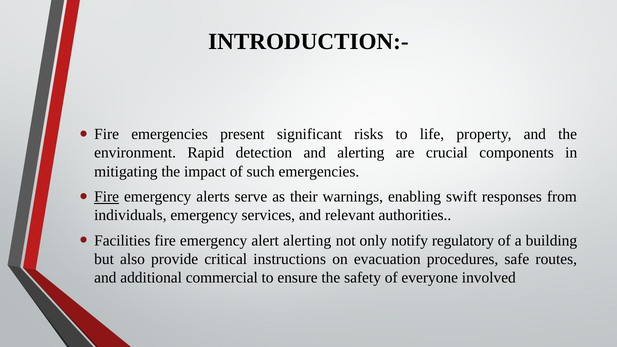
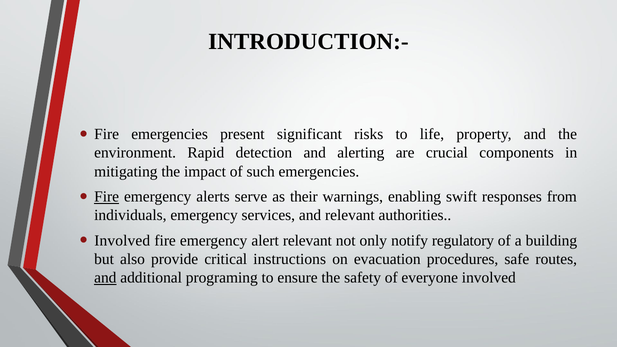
Facilities: Facilities -> Involved (122, 241)
alert alerting: alerting -> relevant (307, 241)
and underline: none -> present (105, 278)
commercial: commercial -> programing (222, 278)
